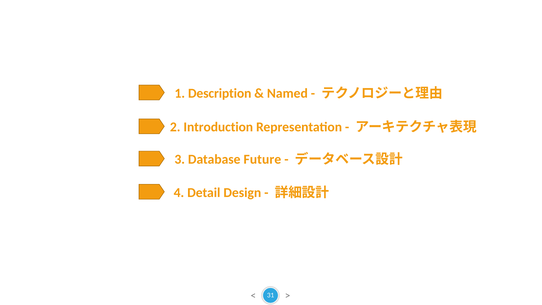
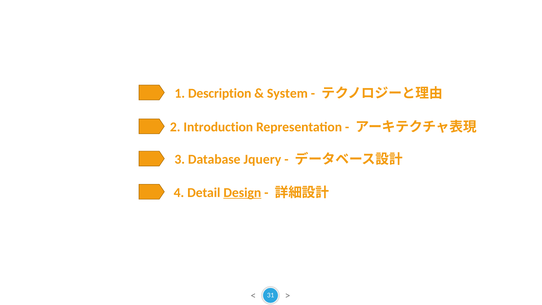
Named: Named -> System (287, 93)
Future: Future -> Jquery (262, 159)
Design underline: none -> present (242, 192)
